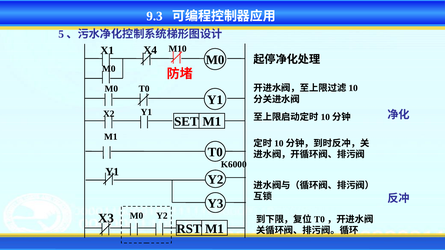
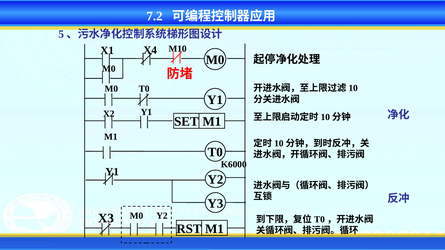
9.3: 9.3 -> 7.2 (155, 16)
